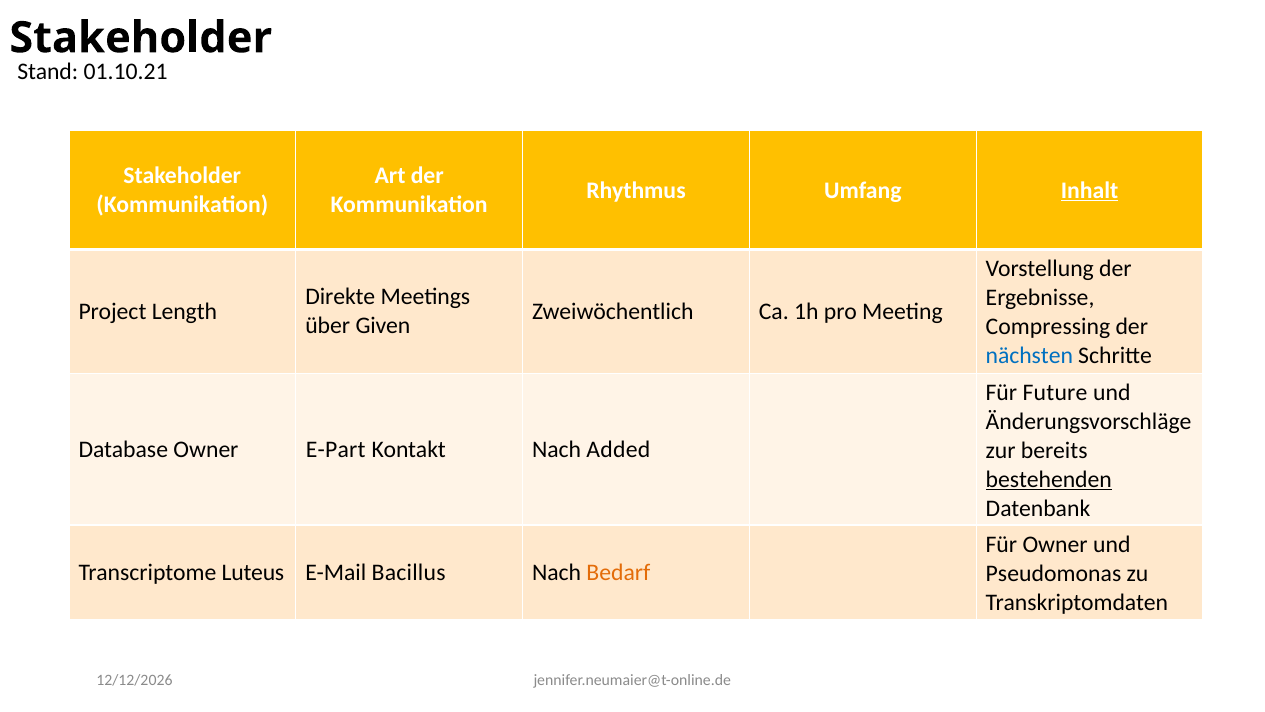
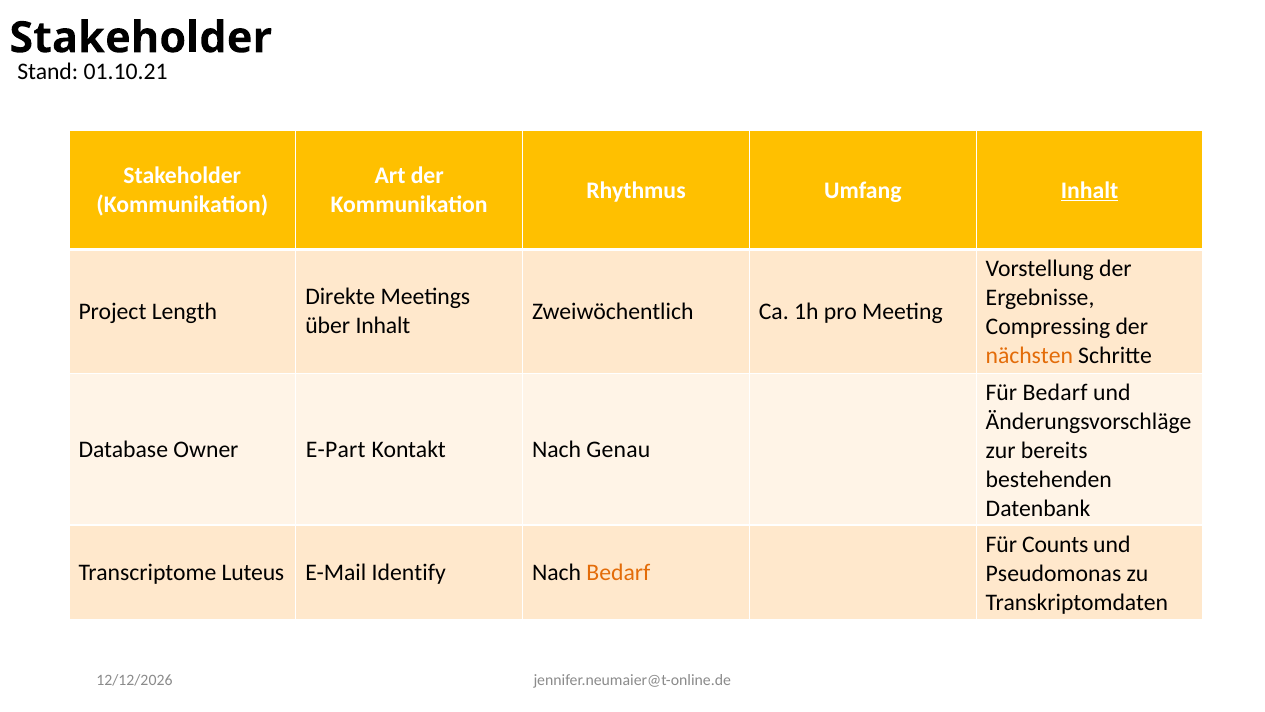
über Given: Given -> Inhalt (383, 326)
nächsten colour: blue -> orange (1029, 356)
Für Future: Future -> Bedarf (1055, 392)
Added: Added -> Genau (618, 449)
bestehenden underline: present -> none (1049, 479)
Für Owner: Owner -> Counts (1055, 544)
Bacillus: Bacillus -> Identify (409, 572)
